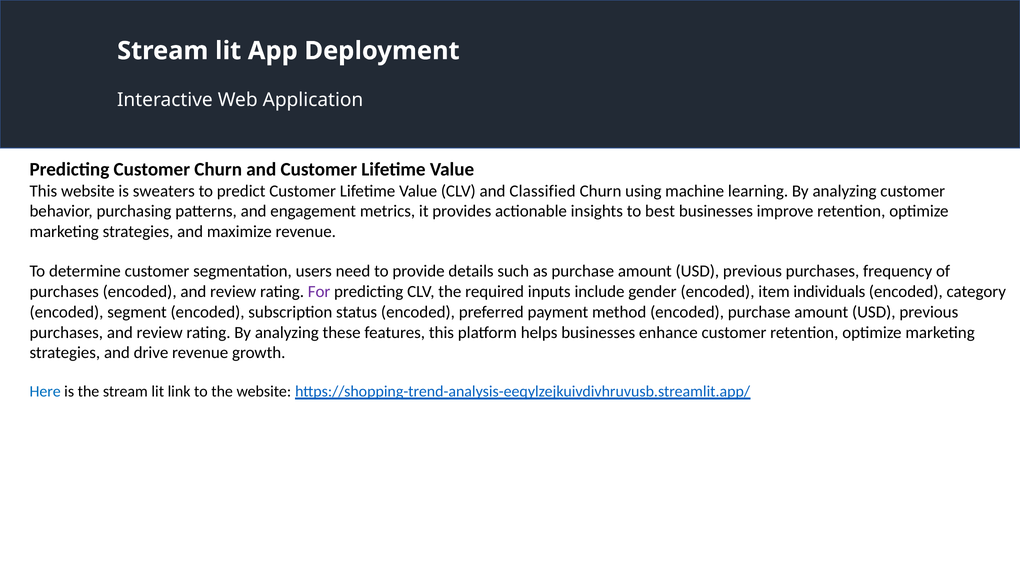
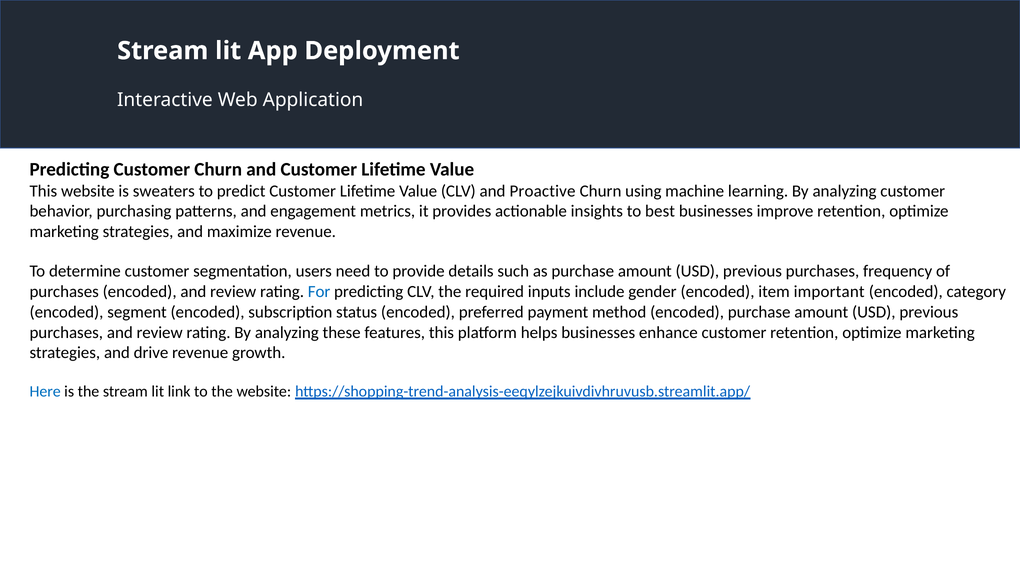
Classified: Classified -> Proactive (543, 191)
For colour: purple -> blue (319, 292)
individuals: individuals -> important (829, 292)
